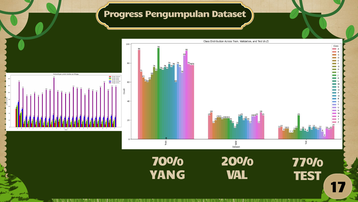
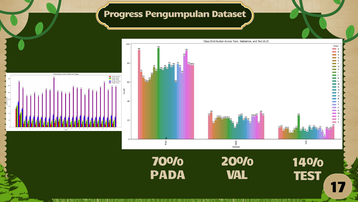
77%: 77% -> 14% (308, 162)
YANG: YANG -> PADA (168, 175)
